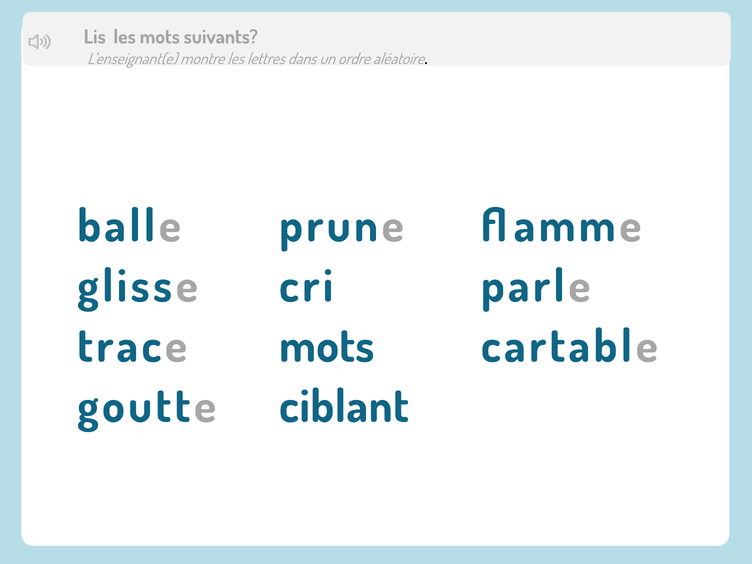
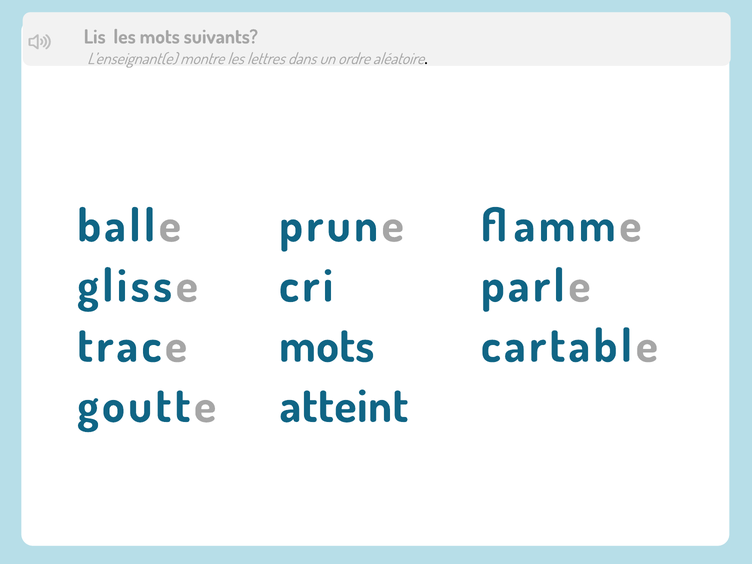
ciblant: ciblant -> atteint (344, 407)
